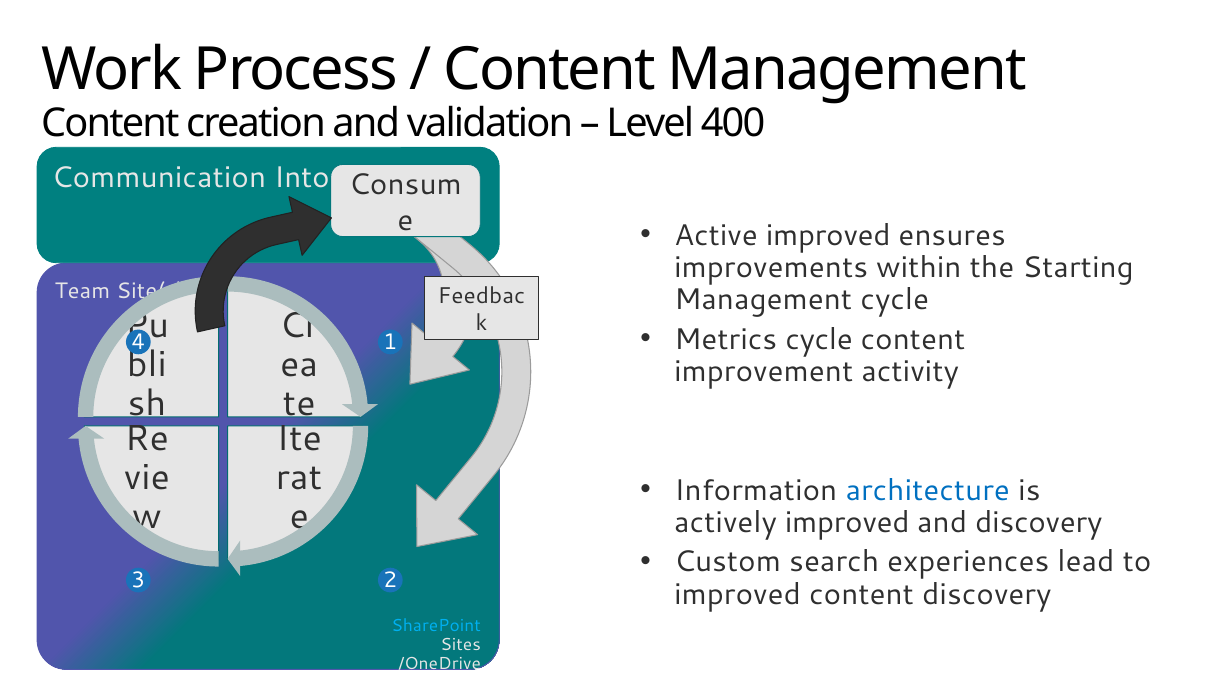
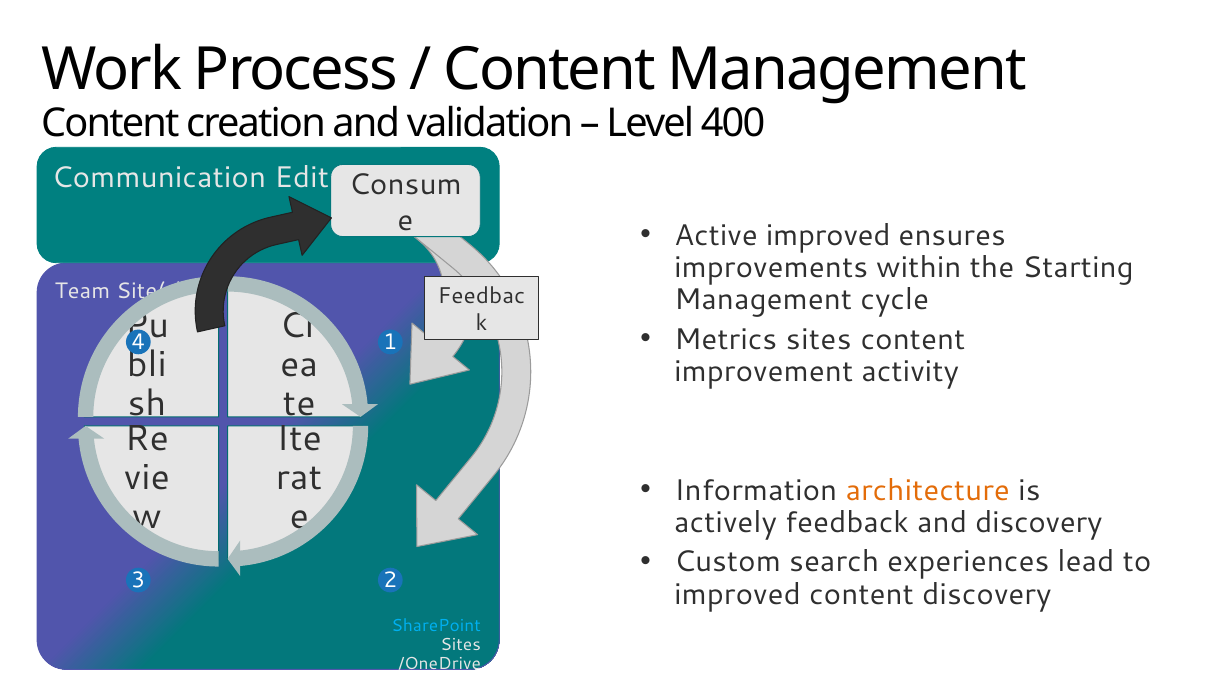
Into: Into -> Edit (302, 177)
cycle: cycle -> sites (819, 339)
architecture colour: blue -> orange (928, 490)
improved: improved -> feedback (847, 522)
